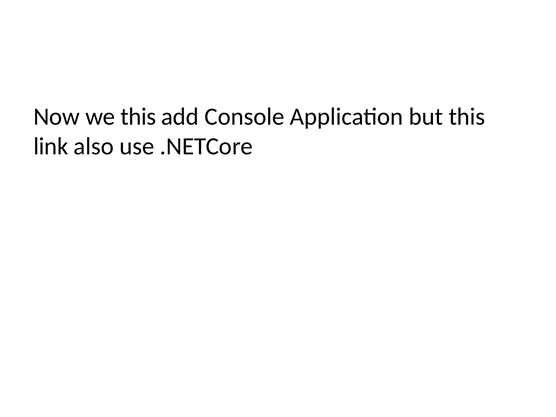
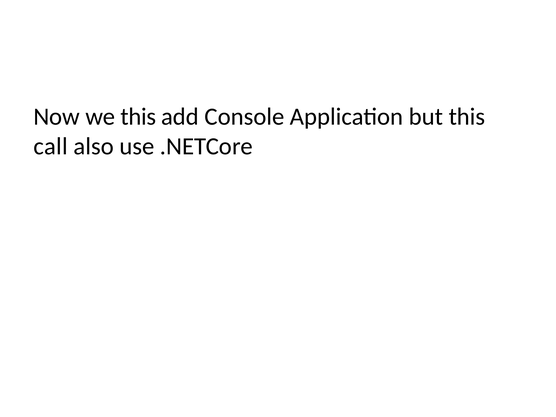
link: link -> call (51, 146)
